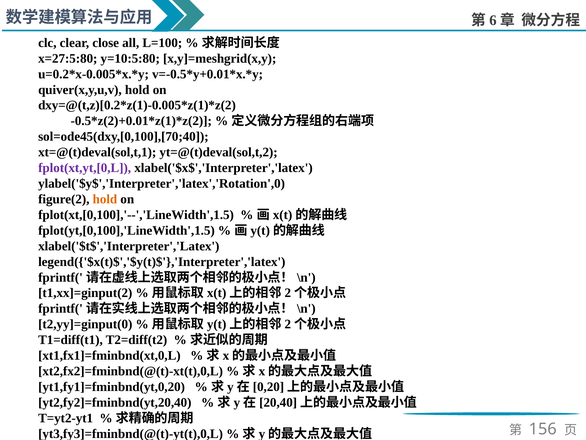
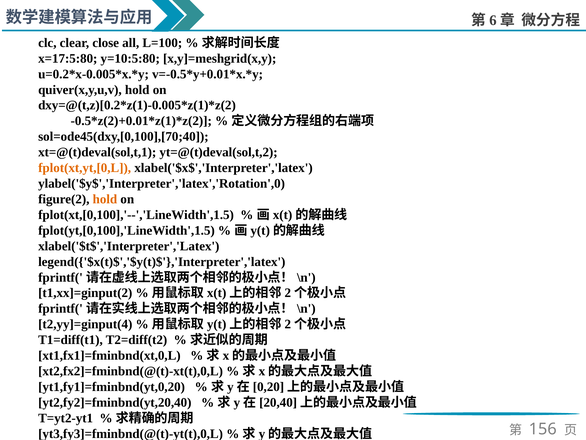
x=27:5:80: x=27:5:80 -> x=17:5:80 (68, 58)
fplot(xt,yt,[0,L colour: purple -> orange (85, 168)
t2,yy]=ginput(0: t2,yy]=ginput(0 -> t2,yy]=ginput(4 (85, 324)
